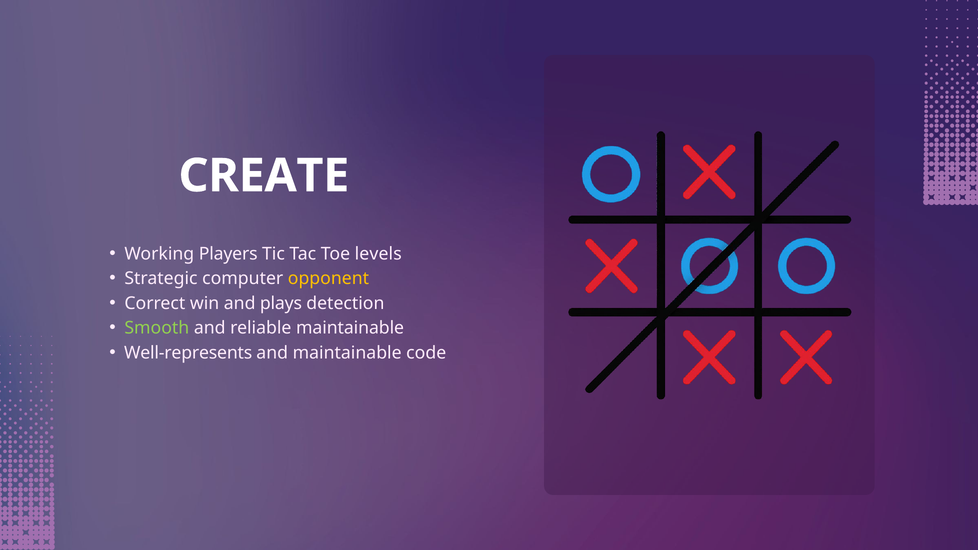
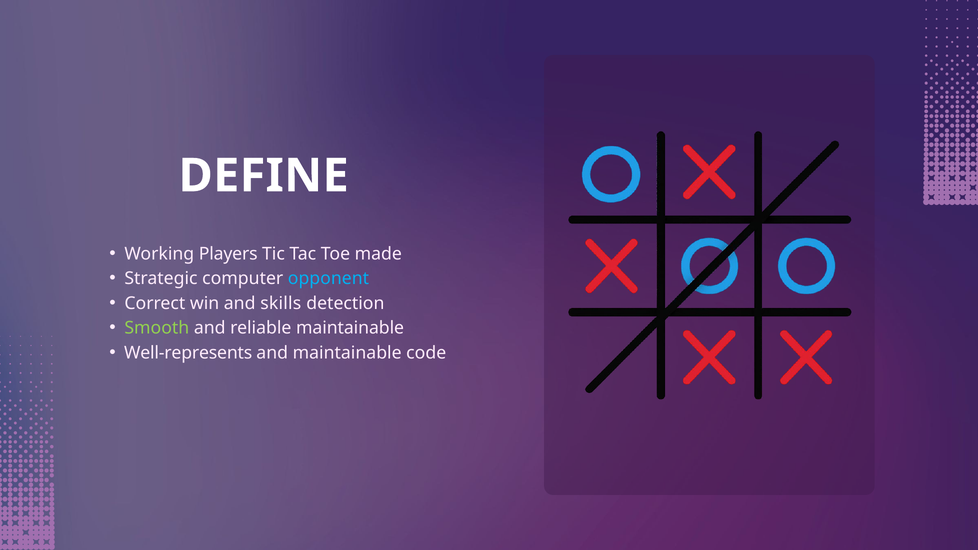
CREATE: CREATE -> DEFINE (264, 176)
levels: levels -> made (378, 254)
opponent colour: yellow -> light blue (328, 279)
plays: plays -> skills (281, 303)
